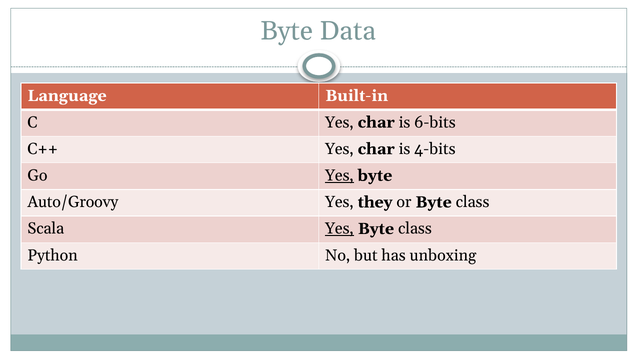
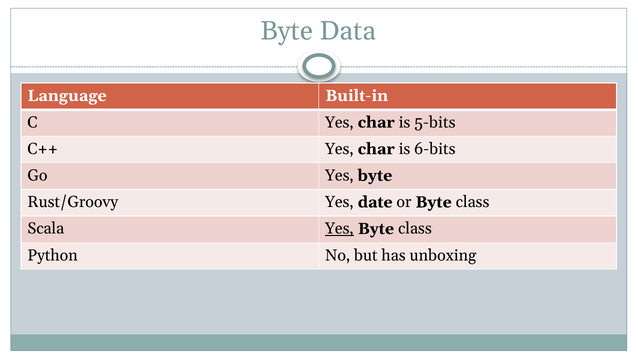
6-bits: 6-bits -> 5-bits (435, 122)
4-bits: 4-bits -> 6-bits (435, 149)
Yes underline: present -> none (339, 175)
Auto/Groovy: Auto/Groovy -> Rust/Groovy (73, 202)
they: they -> date (375, 202)
